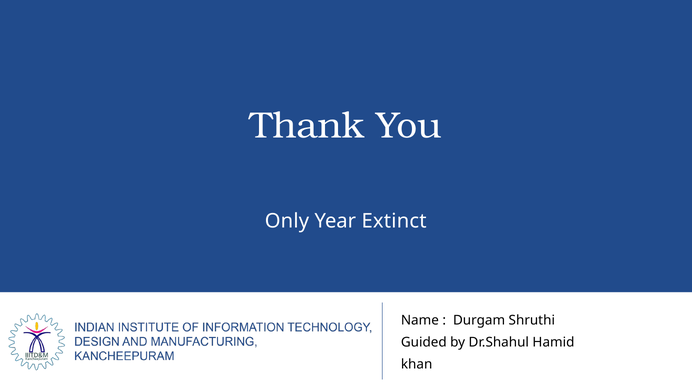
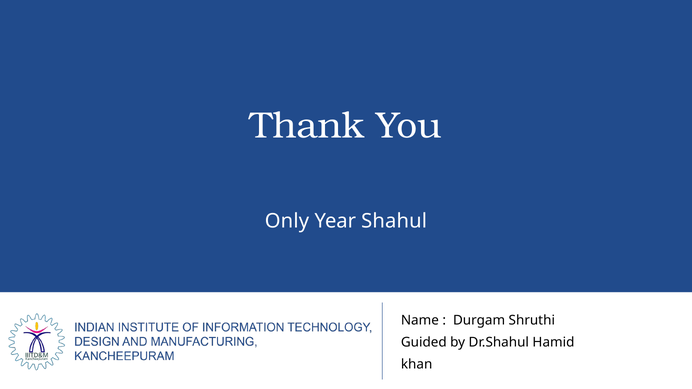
Extinct: Extinct -> Shahul (394, 221)
